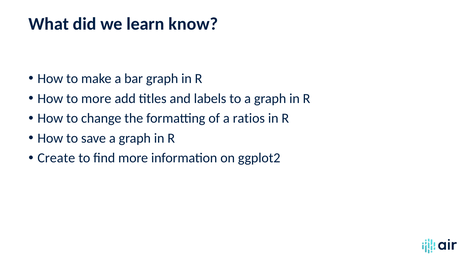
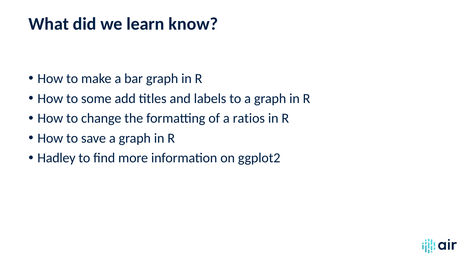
to more: more -> some (96, 98)
Create: Create -> Hadley (56, 158)
